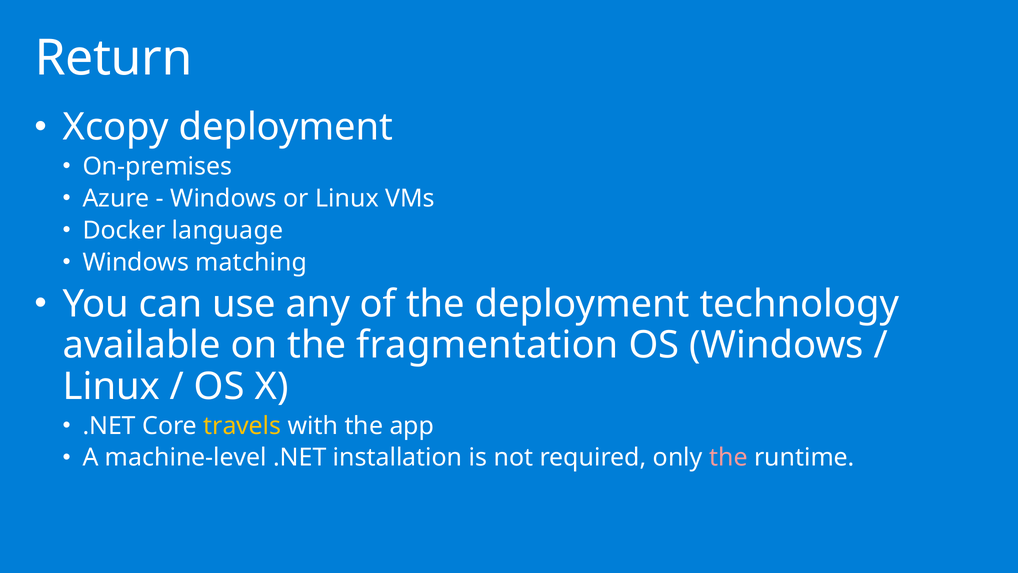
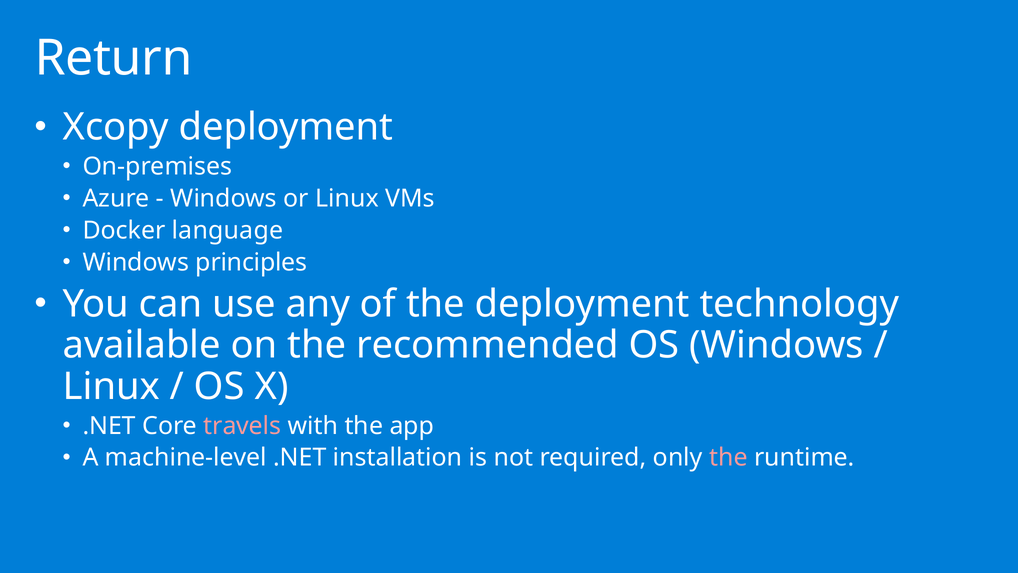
matching: matching -> principles (251, 262)
fragmentation: fragmentation -> recommended (488, 345)
travels colour: yellow -> pink (242, 426)
